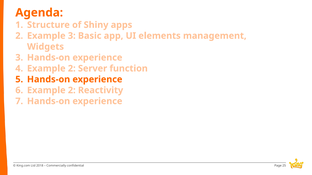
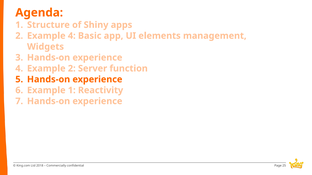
Example 3: 3 -> 4 (72, 36)
2: 2 -> 1 (72, 90)
